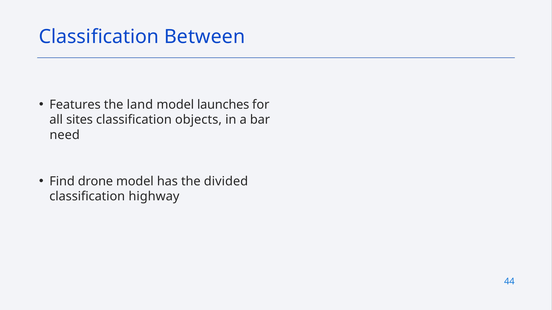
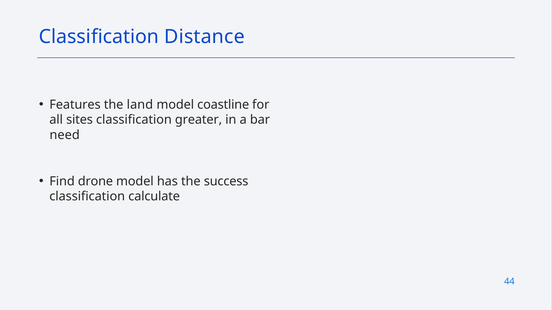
Between: Between -> Distance (205, 37)
launches: launches -> coastline (223, 105)
objects: objects -> greater (199, 120)
divided: divided -> success (226, 182)
highway: highway -> calculate (154, 197)
